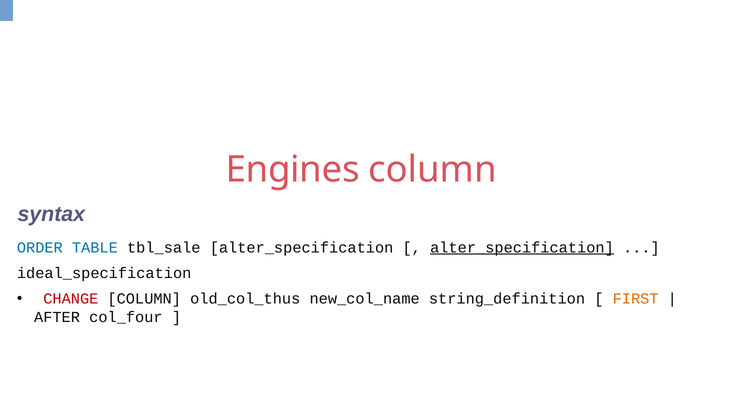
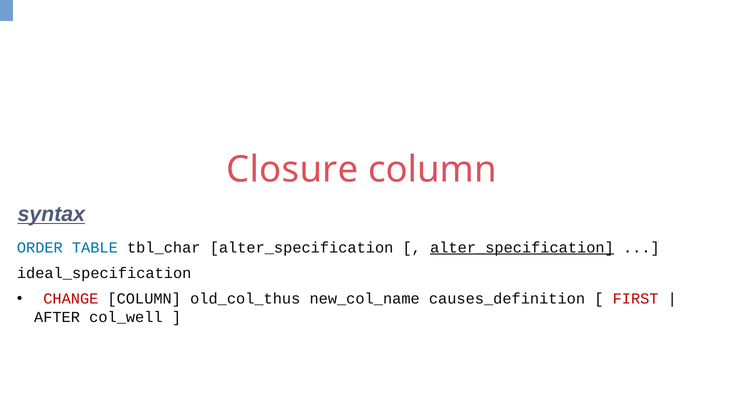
Engines: Engines -> Closure (292, 169)
syntax underline: none -> present (51, 214)
tbl_sale: tbl_sale -> tbl_char (164, 247)
string_definition: string_definition -> causes_definition (507, 298)
FIRST colour: orange -> red (636, 298)
col_four: col_four -> col_well (126, 317)
